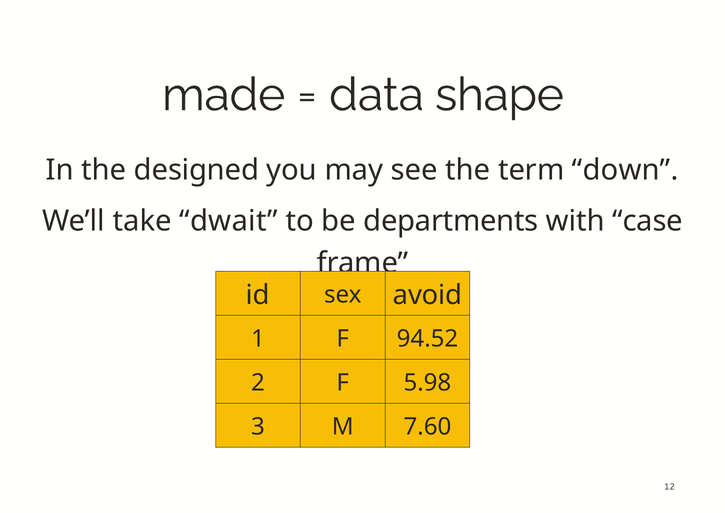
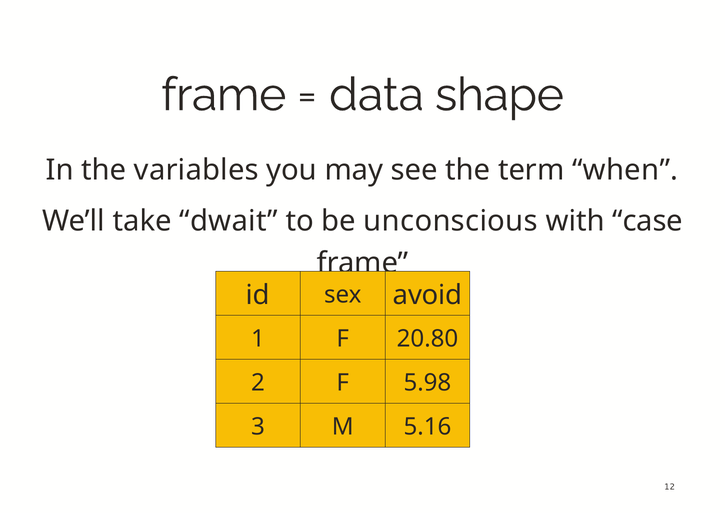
made: made -> frame (224, 95)
designed: designed -> variables (196, 170)
down: down -> when (625, 170)
departments: departments -> unconscious (451, 221)
94.52: 94.52 -> 20.80 (427, 339)
7.60: 7.60 -> 5.16 (427, 426)
